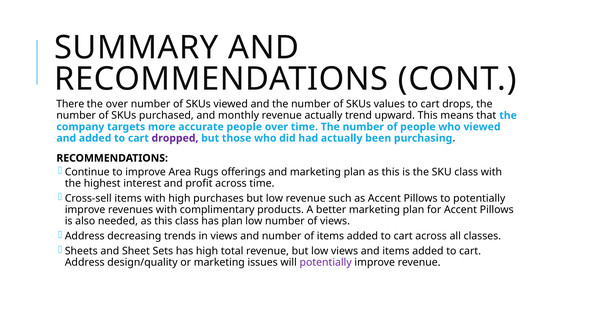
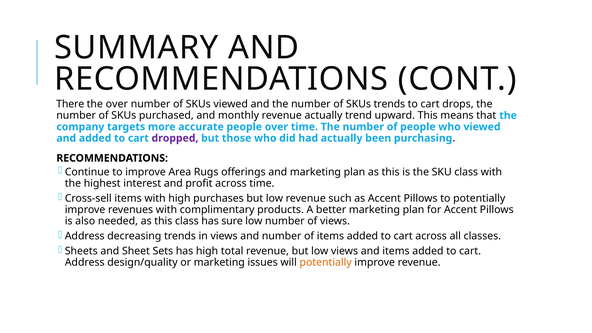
SKUs values: values -> trends (389, 104)
has plan: plan -> sure (232, 221)
potentially colour: purple -> orange (326, 262)
